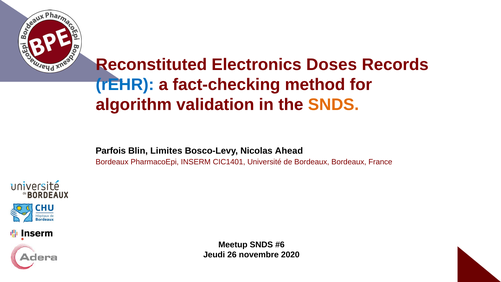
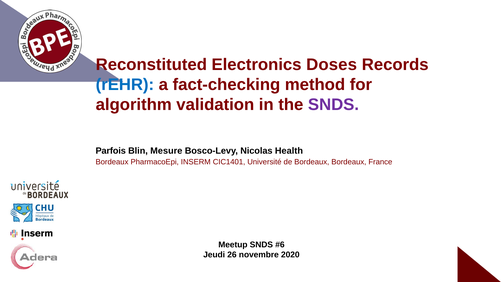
SNDS colour: orange -> purple (333, 105)
Limites: Limites -> Mesure (166, 151)
Ahead: Ahead -> Health (289, 151)
